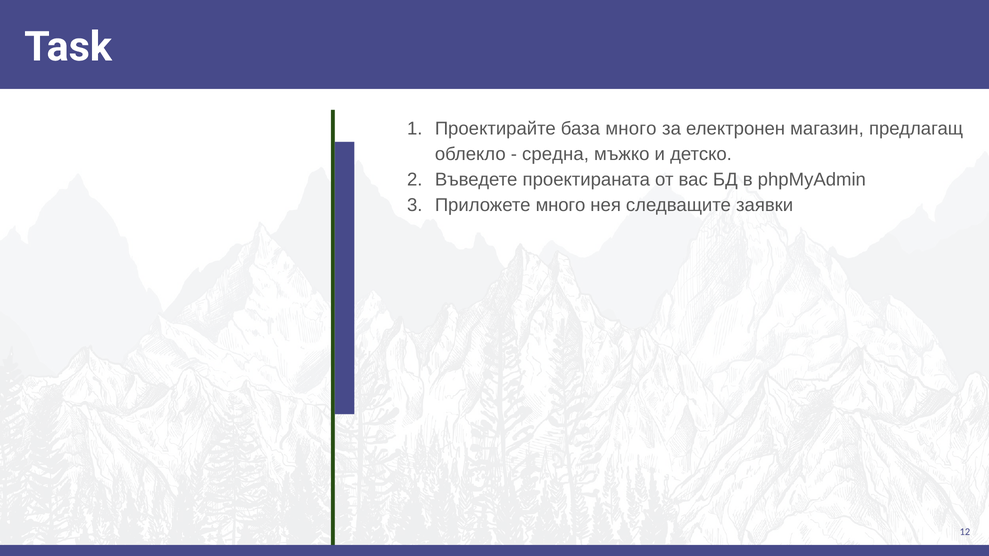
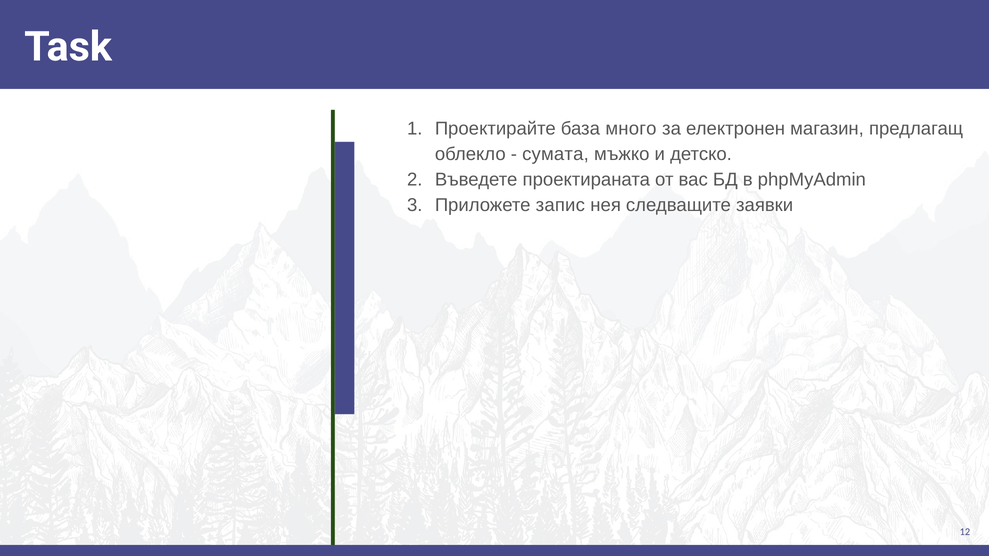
средна: средна -> сумата (555, 154)
Приложете много: много -> запис (560, 205)
